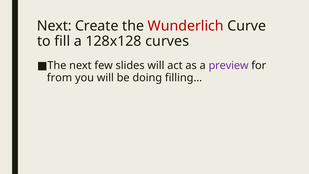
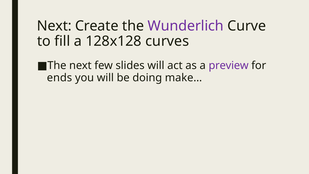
Wunderlich colour: red -> purple (186, 26)
from: from -> ends (59, 78)
filling…: filling… -> make… (183, 78)
